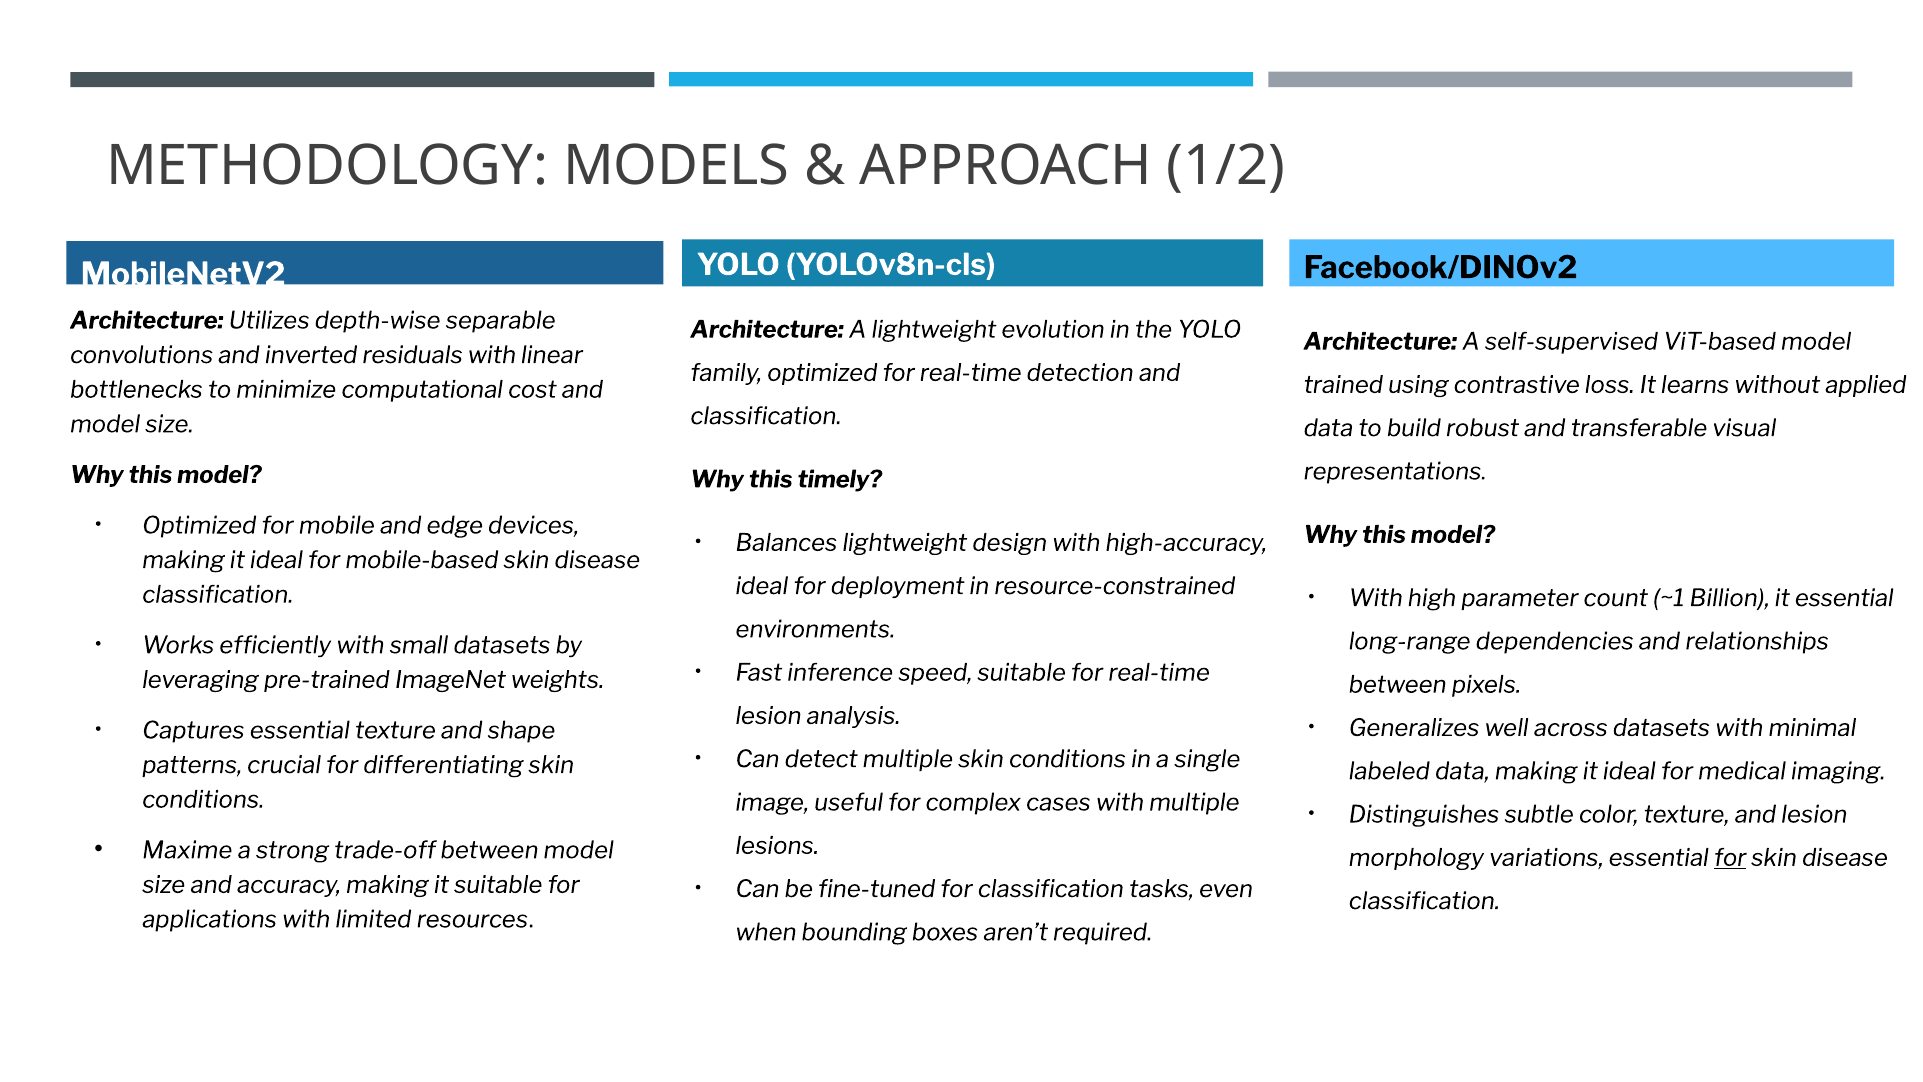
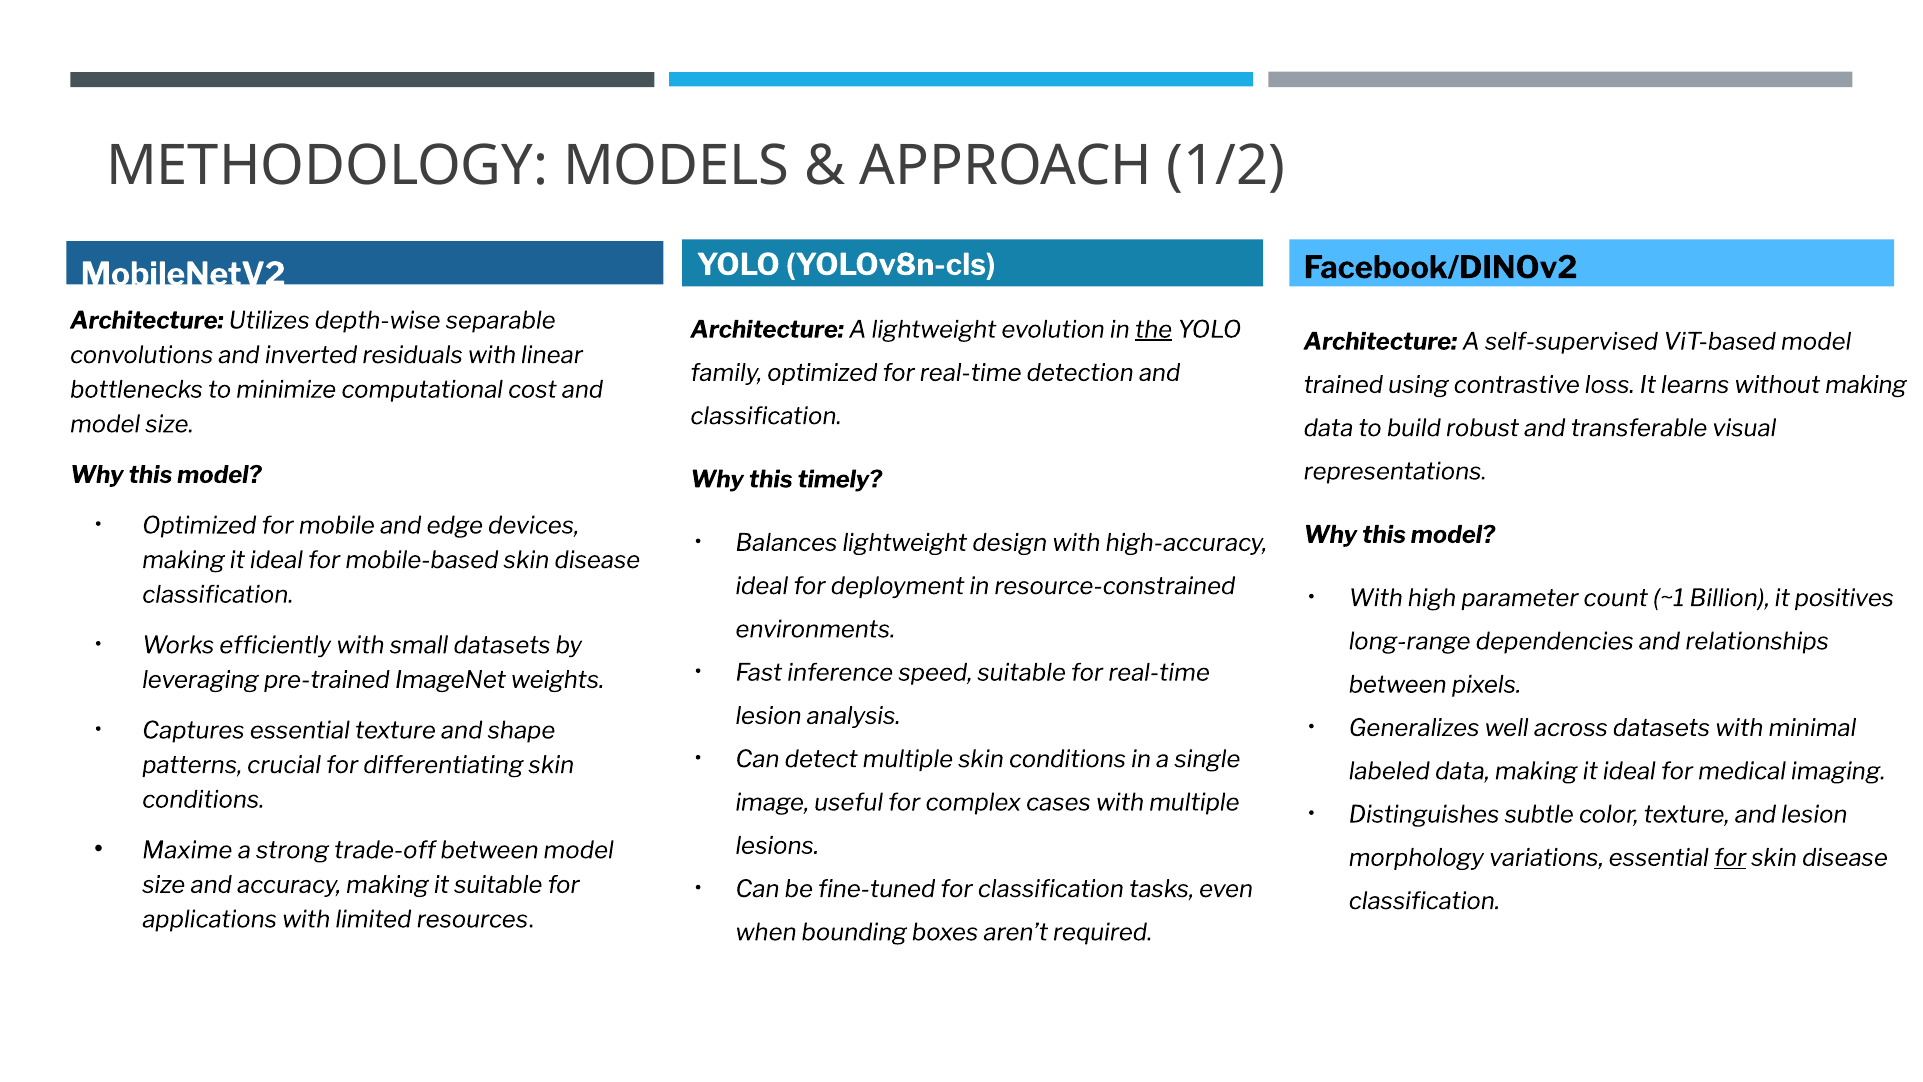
the underline: none -> present (1153, 330)
without applied: applied -> making (1866, 385)
it essential: essential -> positives (1844, 598)
